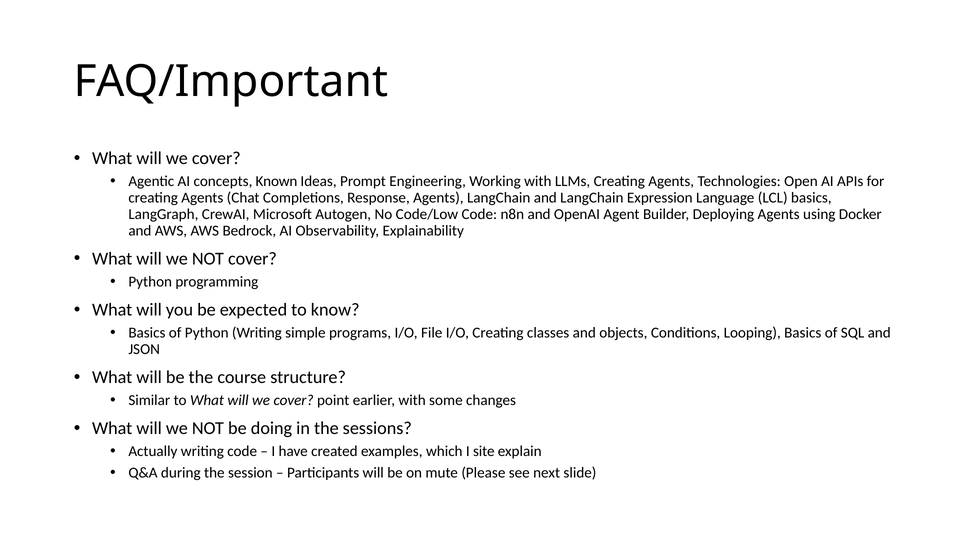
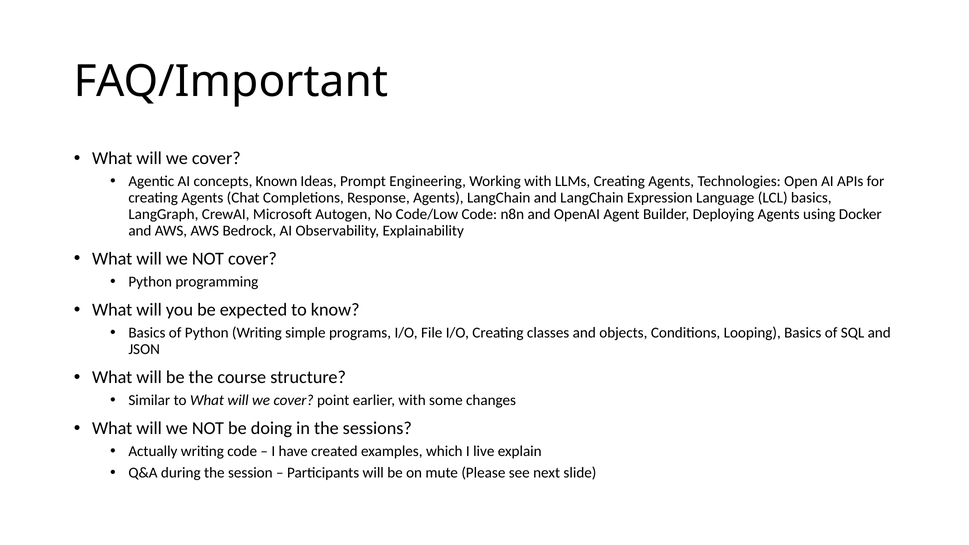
site: site -> live (484, 451)
